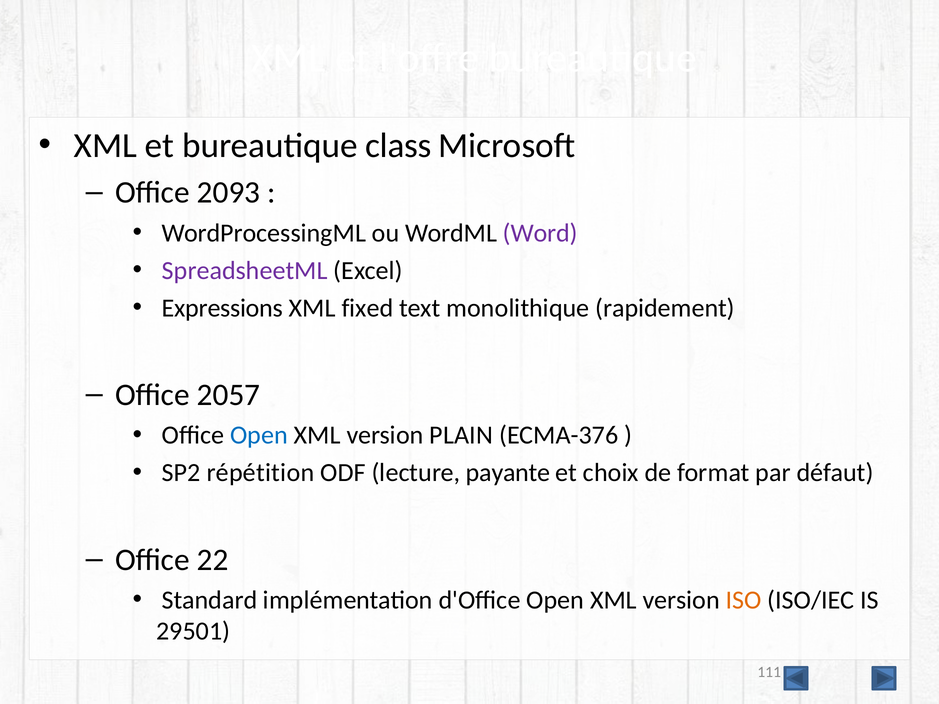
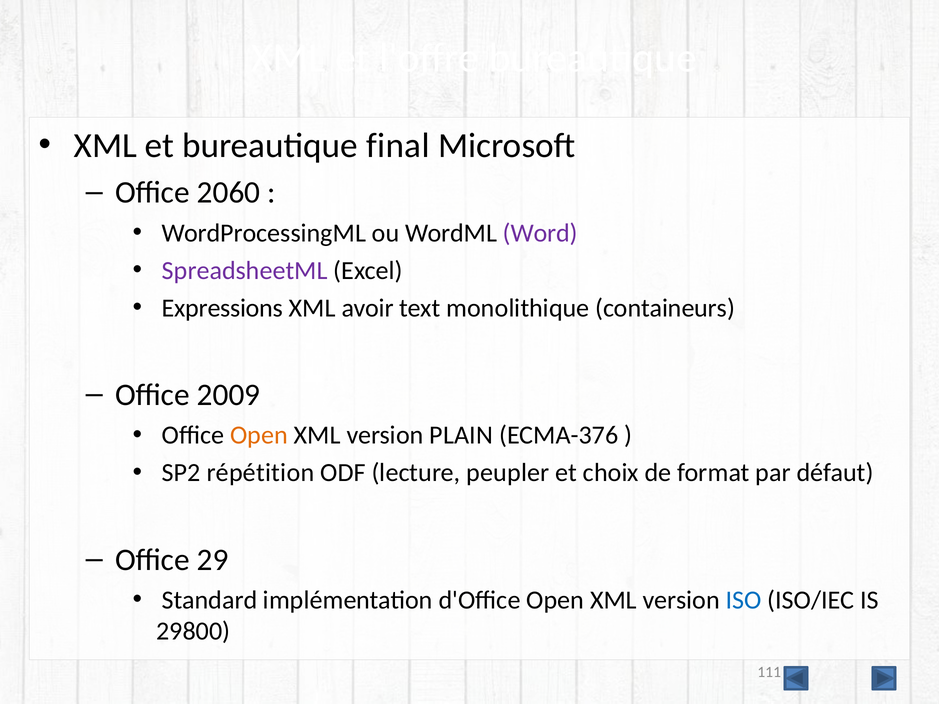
class: class -> final (398, 146)
2093: 2093 -> 2060 (229, 193)
fixed: fixed -> avoir (368, 308)
rapidement: rapidement -> containeurs (665, 308)
2057: 2057 -> 2009 (229, 395)
Open colour: blue -> orange (259, 435)
payante: payante -> peupler (508, 473)
22: 22 -> 29 (213, 560)
ISO colour: orange -> blue (744, 600)
29501: 29501 -> 29800 (193, 632)
